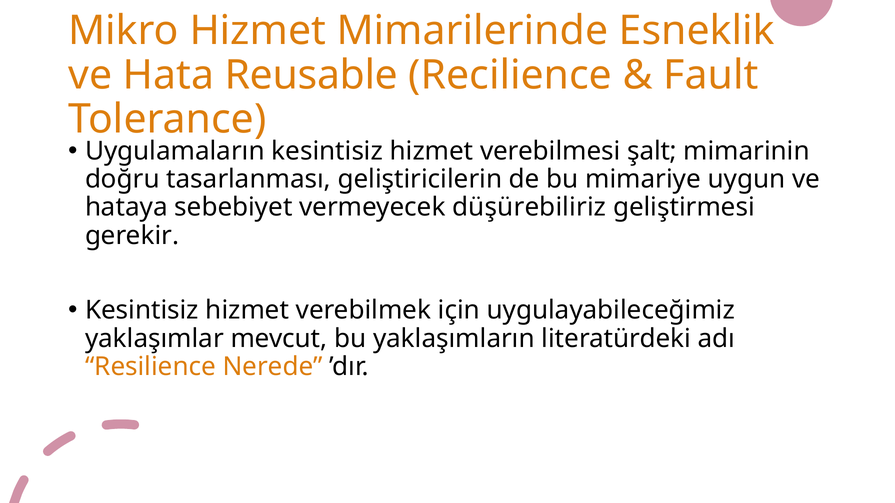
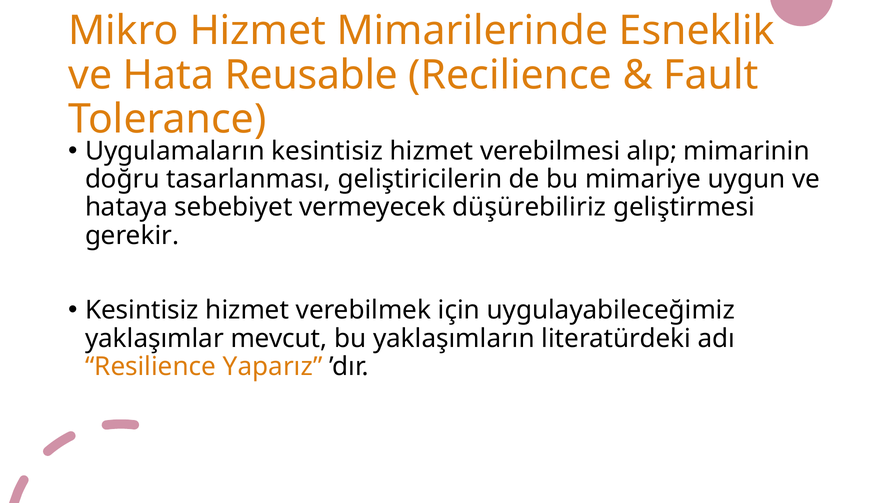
şalt: şalt -> alıp (652, 151)
Nerede: Nerede -> Yaparız (273, 367)
